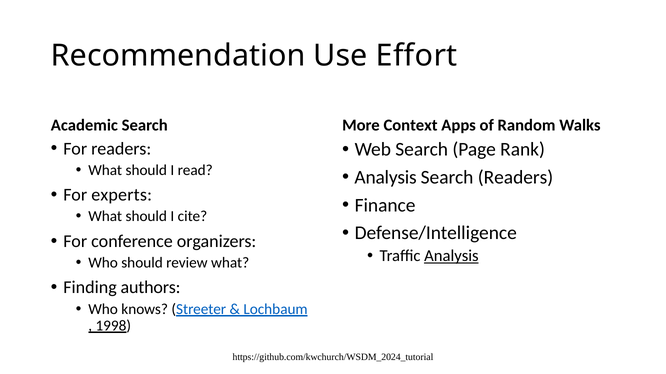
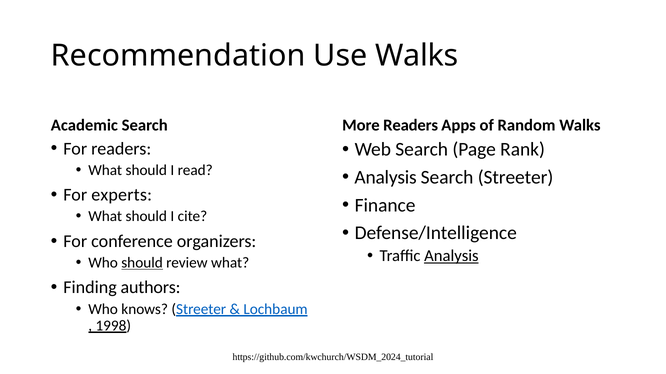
Use Effort: Effort -> Walks (417, 56)
More Context: Context -> Readers (411, 125)
Search Readers: Readers -> Streeter (516, 178)
should underline: none -> present (142, 263)
